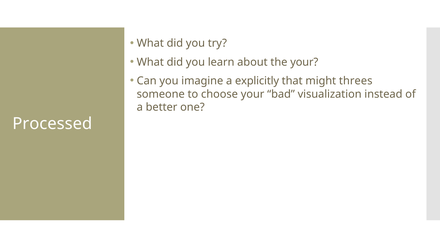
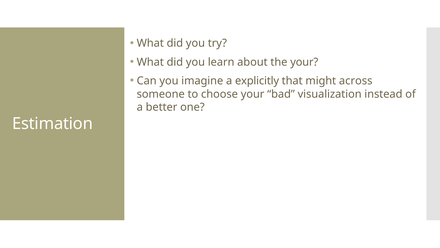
threes: threes -> across (356, 81)
Processed: Processed -> Estimation (53, 123)
